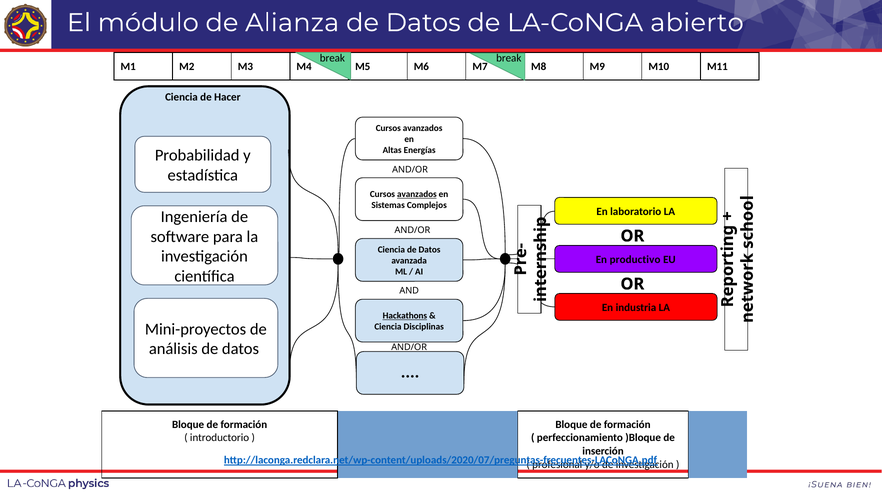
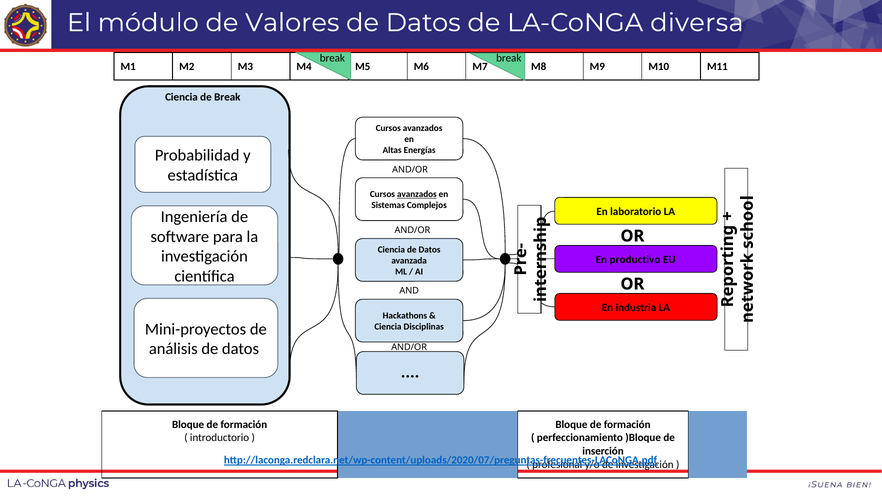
Alianza: Alianza -> Valores (292, 23)
abierto: abierto -> diversa (697, 23)
de Hacer: Hacer -> Break (227, 97)
Hackathons underline: present -> none (405, 316)
